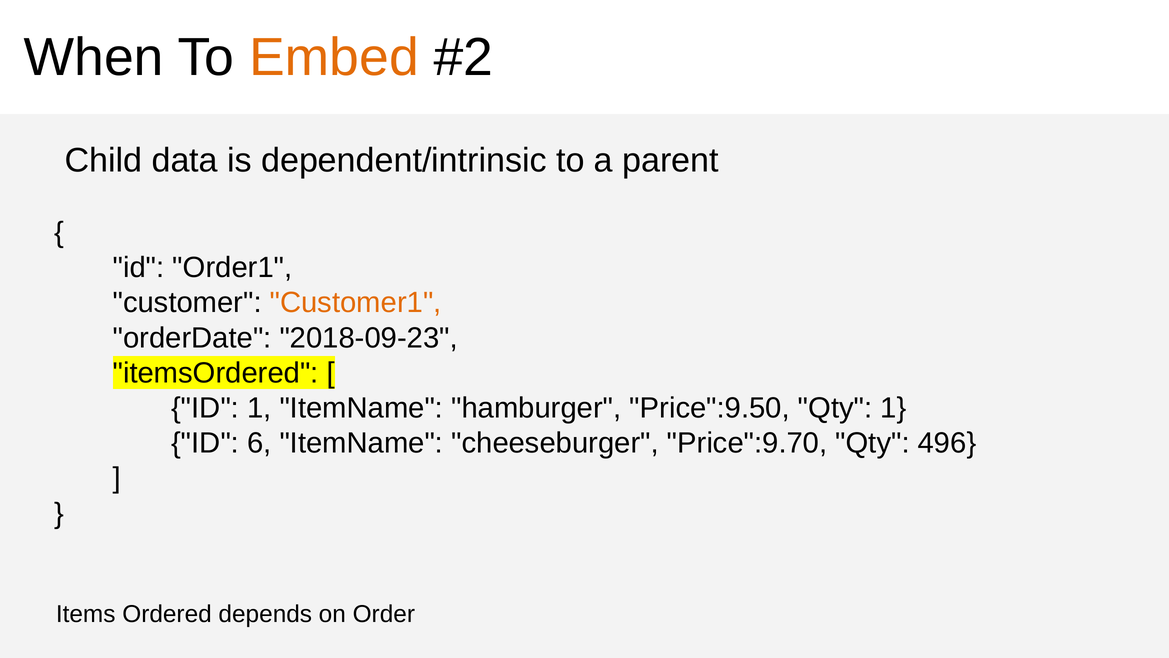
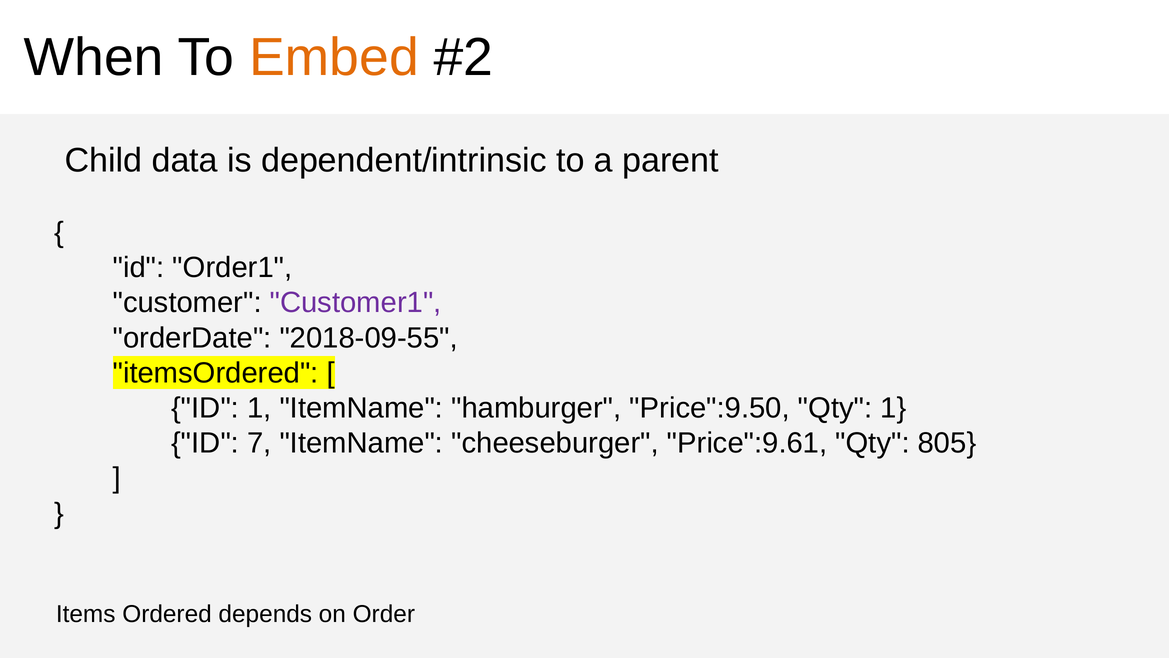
Customer1 colour: orange -> purple (356, 303)
2018-09-23: 2018-09-23 -> 2018-09-55 (369, 338)
6: 6 -> 7 (259, 443)
Price":9.70: Price":9.70 -> Price":9.61 (747, 443)
496: 496 -> 805 (947, 443)
